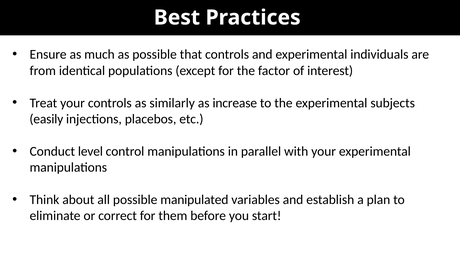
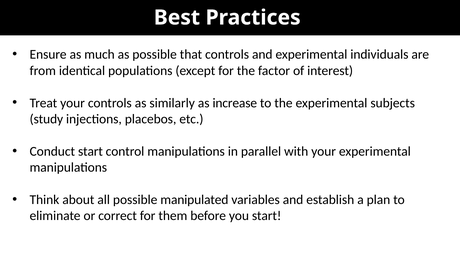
easily: easily -> study (46, 119)
Conduct level: level -> start (90, 151)
